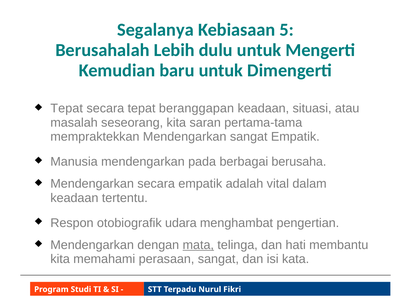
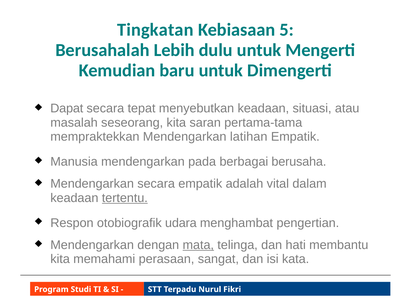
Segalanya: Segalanya -> Tingkatan (155, 30)
Tepat: Tepat -> Dapat (67, 109)
beranggapan: beranggapan -> menyebutkan (197, 109)
Mendengarkan sangat: sangat -> latihan (249, 137)
tertentu underline: none -> present (125, 198)
